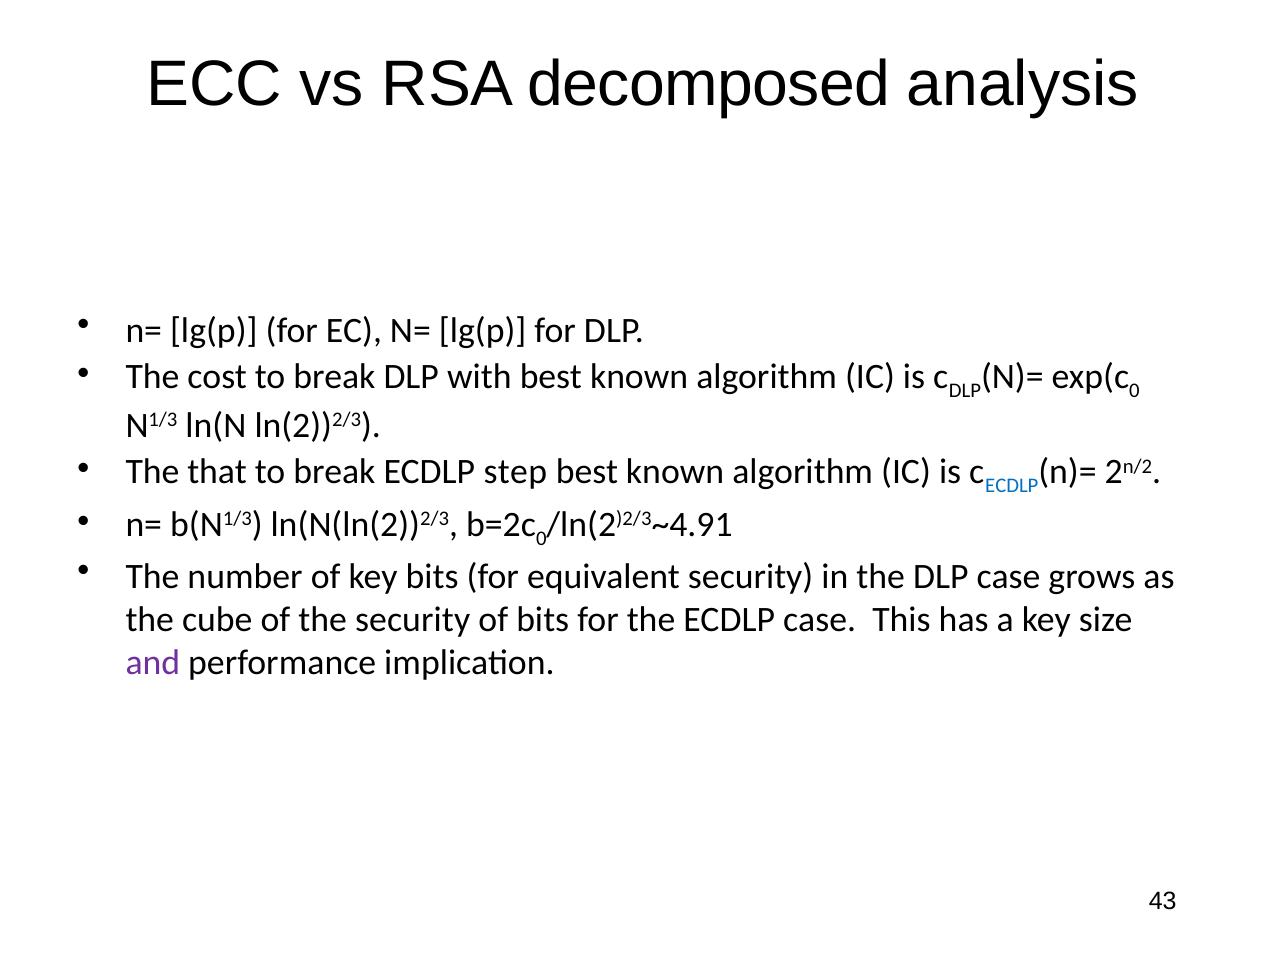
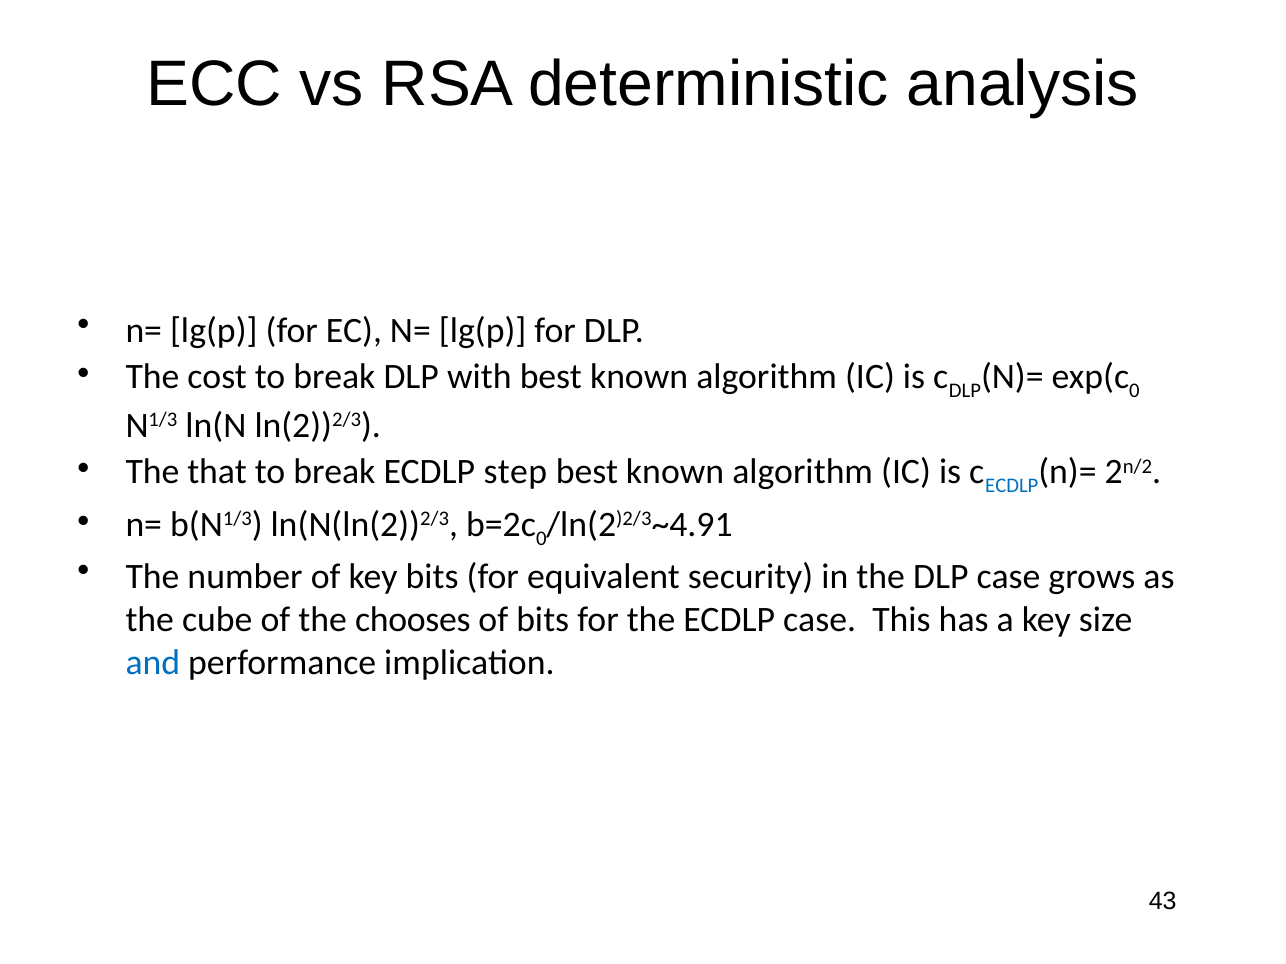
decomposed: decomposed -> deterministic (709, 85)
the security: security -> chooses (413, 620)
and colour: purple -> blue (153, 663)
